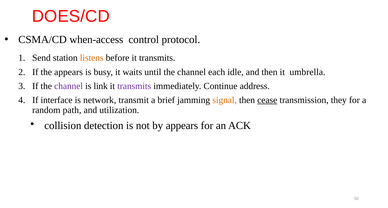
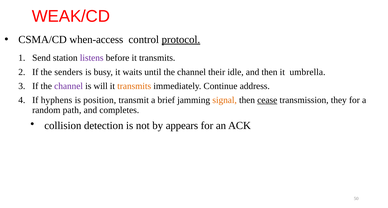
DOES/CD: DOES/CD -> WEAK/CD (71, 16)
protocol underline: none -> present (181, 39)
listens colour: orange -> purple (92, 58)
the appears: appears -> senders (69, 72)
each: each -> their (217, 72)
link: link -> will (101, 86)
transmits colour: purple -> orange (134, 86)
interface: interface -> hyphens (57, 100)
network: network -> position (100, 100)
utilization: utilization -> completes (119, 110)
